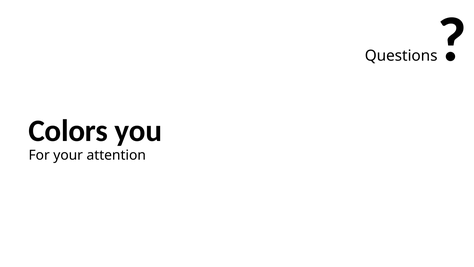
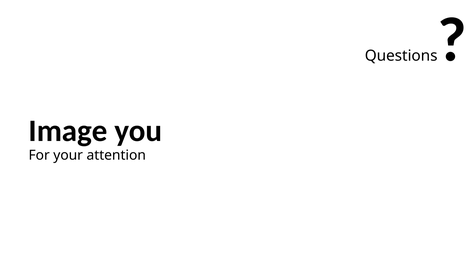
Colors: Colors -> Image (68, 131)
